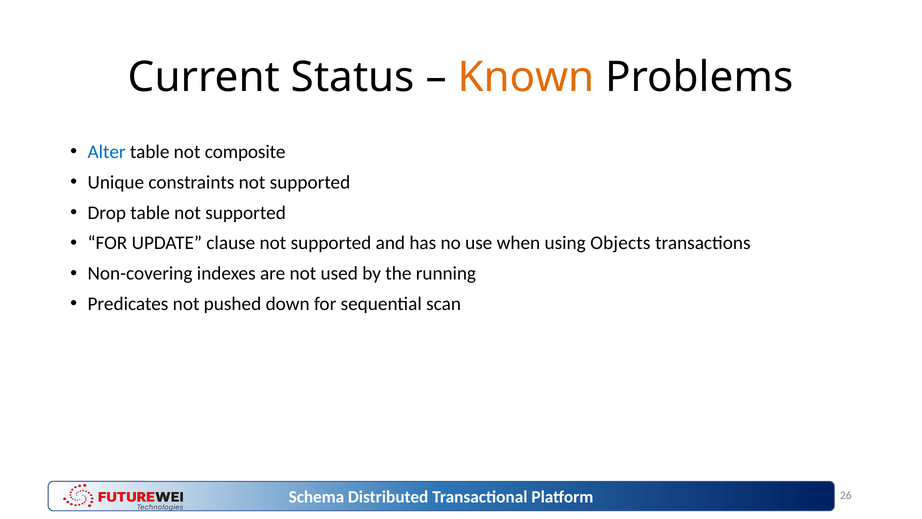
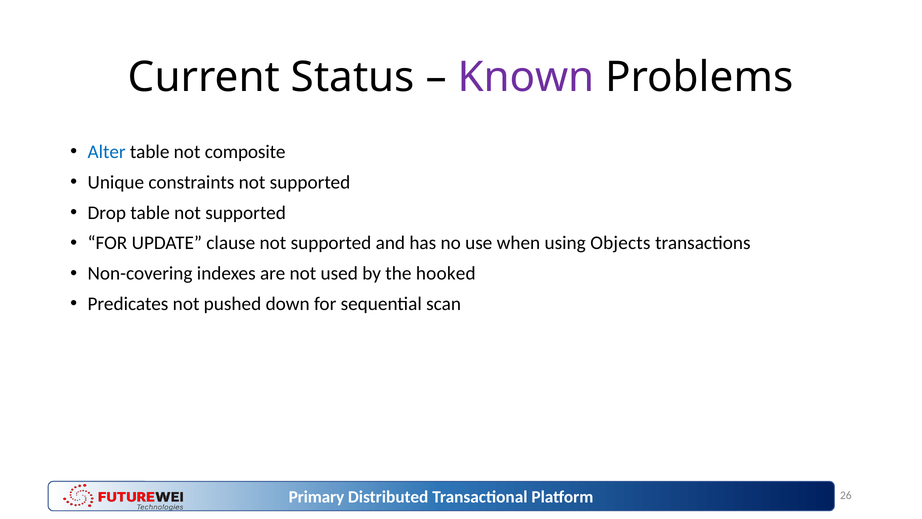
Known colour: orange -> purple (526, 77)
running: running -> hooked (446, 273)
Schema: Schema -> Primary (316, 497)
